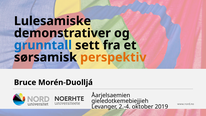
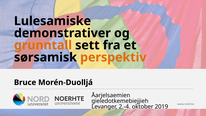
grunntall colour: blue -> orange (43, 45)
